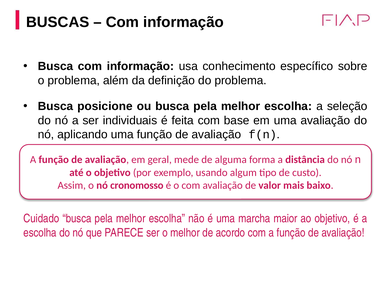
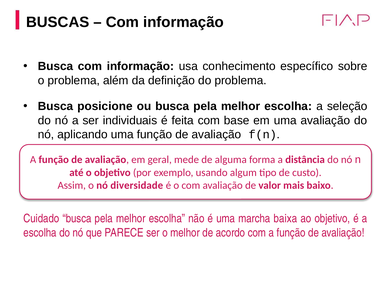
cronomosso: cronomosso -> diversidade (137, 185)
maior: maior -> baixa (285, 218)
